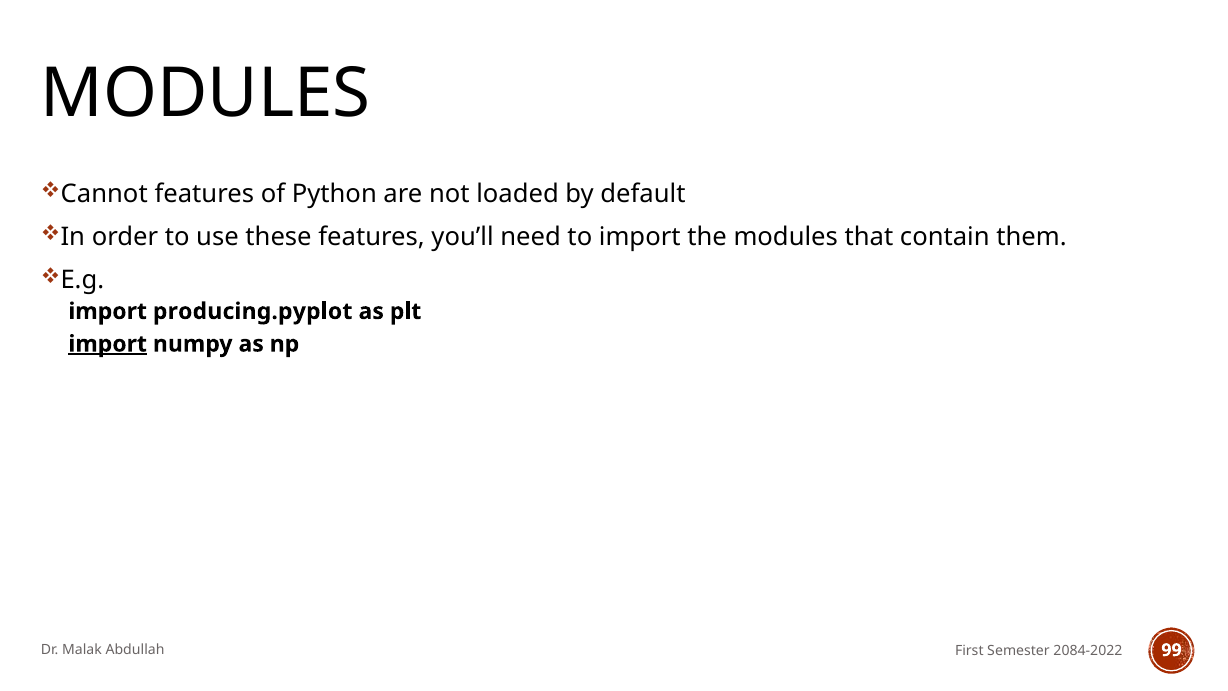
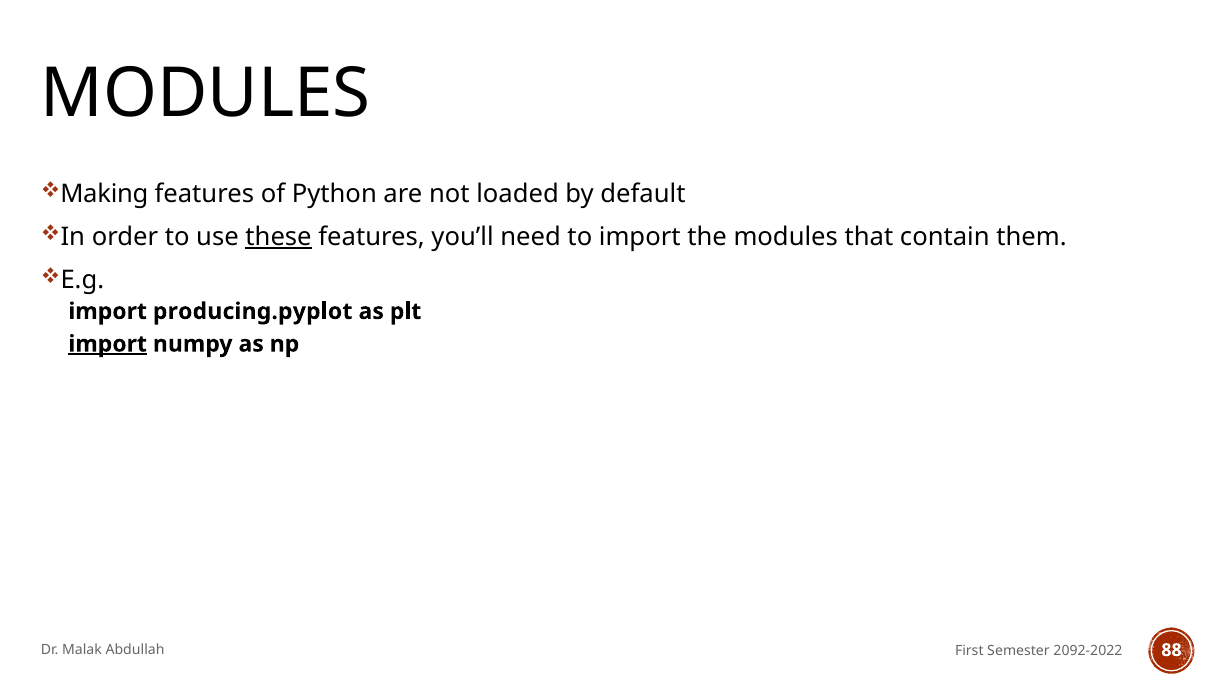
Cannot: Cannot -> Making (104, 194)
these underline: none -> present (279, 237)
99: 99 -> 88 (1171, 650)
2084-2022: 2084-2022 -> 2092-2022 (1088, 651)
